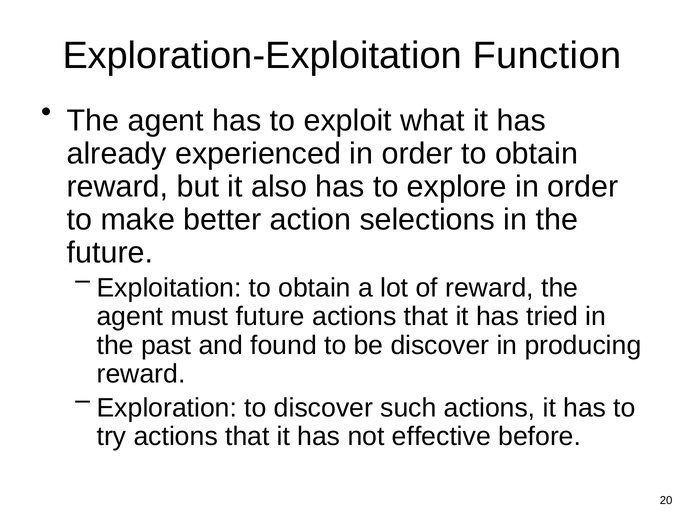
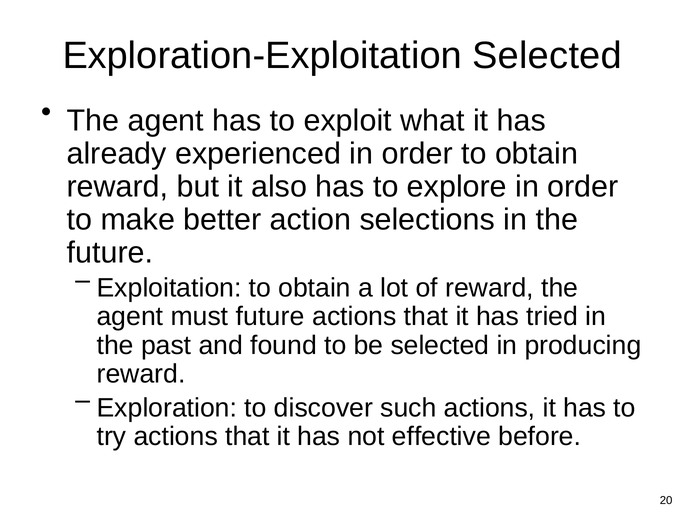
Exploration-Exploitation Function: Function -> Selected (547, 56)
be discover: discover -> selected (440, 345)
